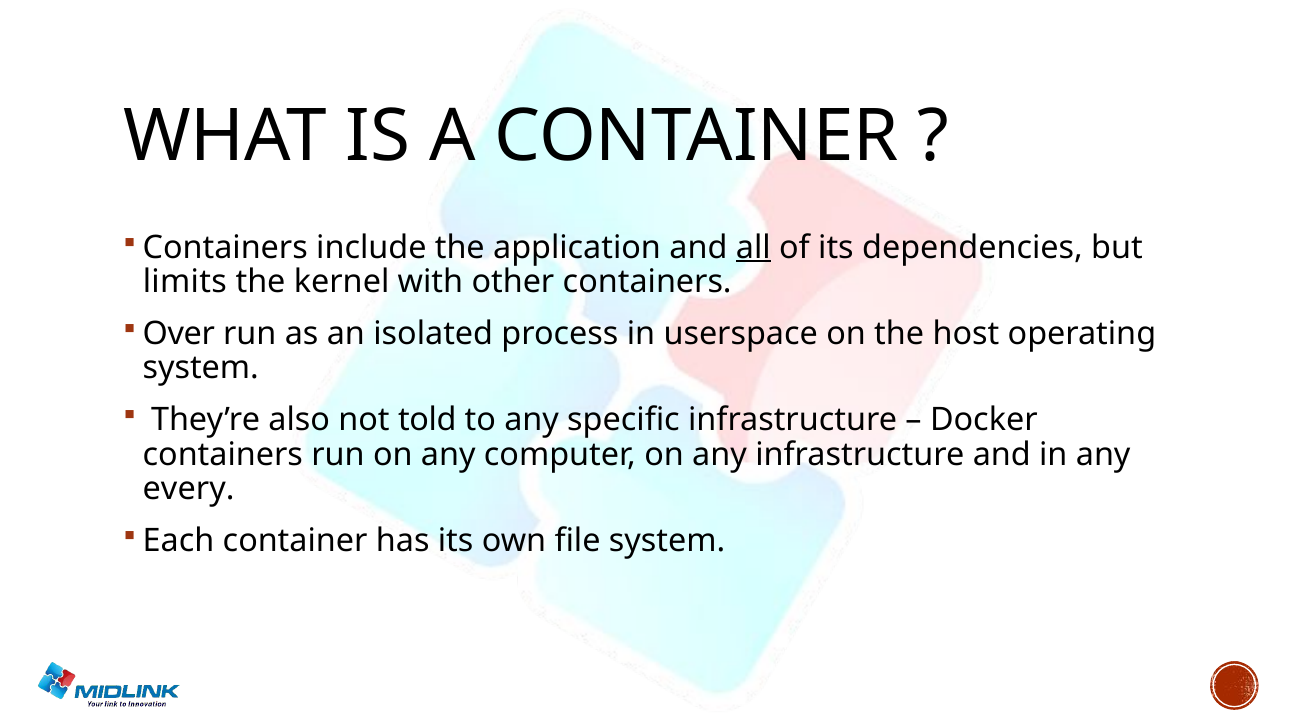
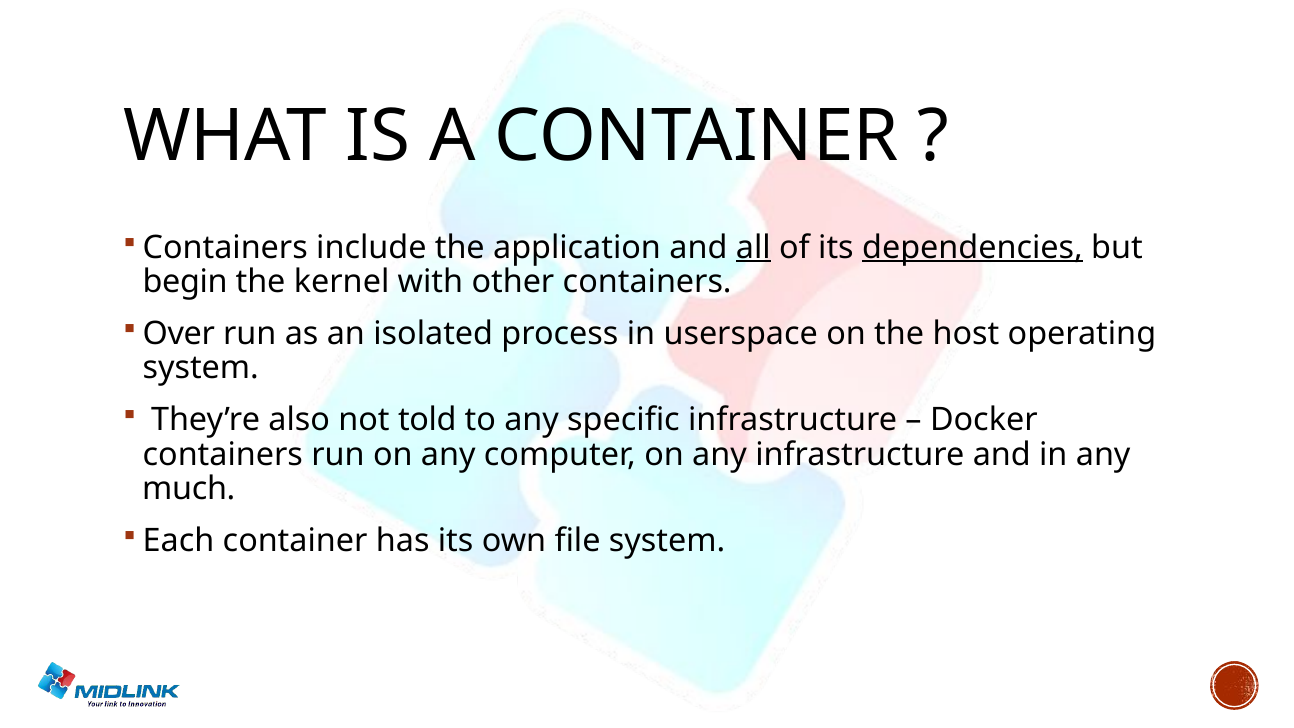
dependencies underline: none -> present (972, 247)
limits: limits -> begin (185, 282)
every: every -> much (189, 489)
